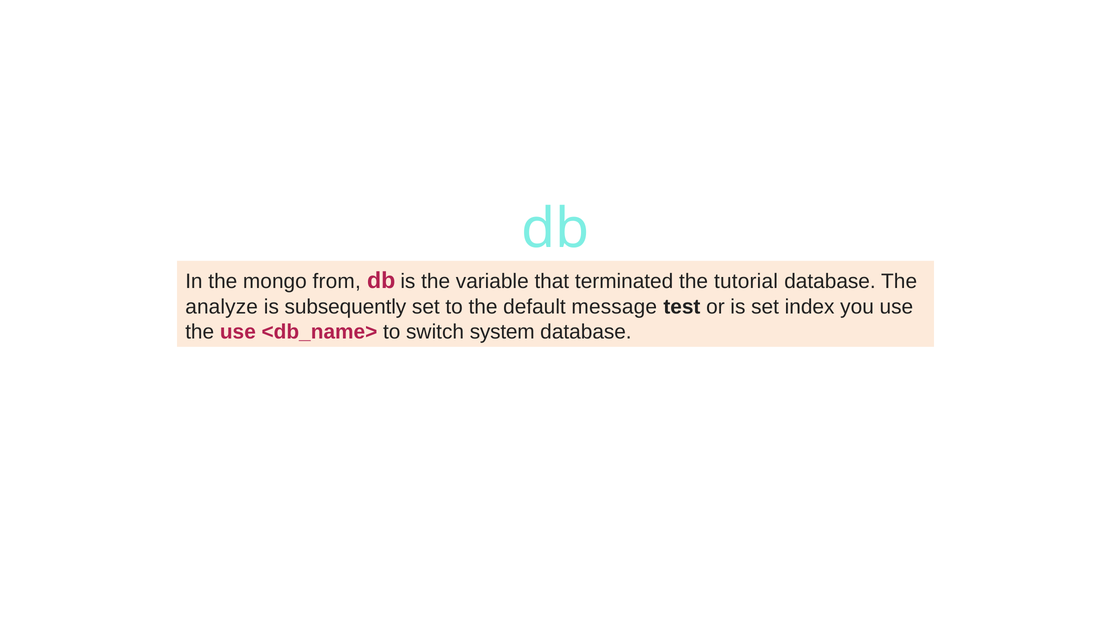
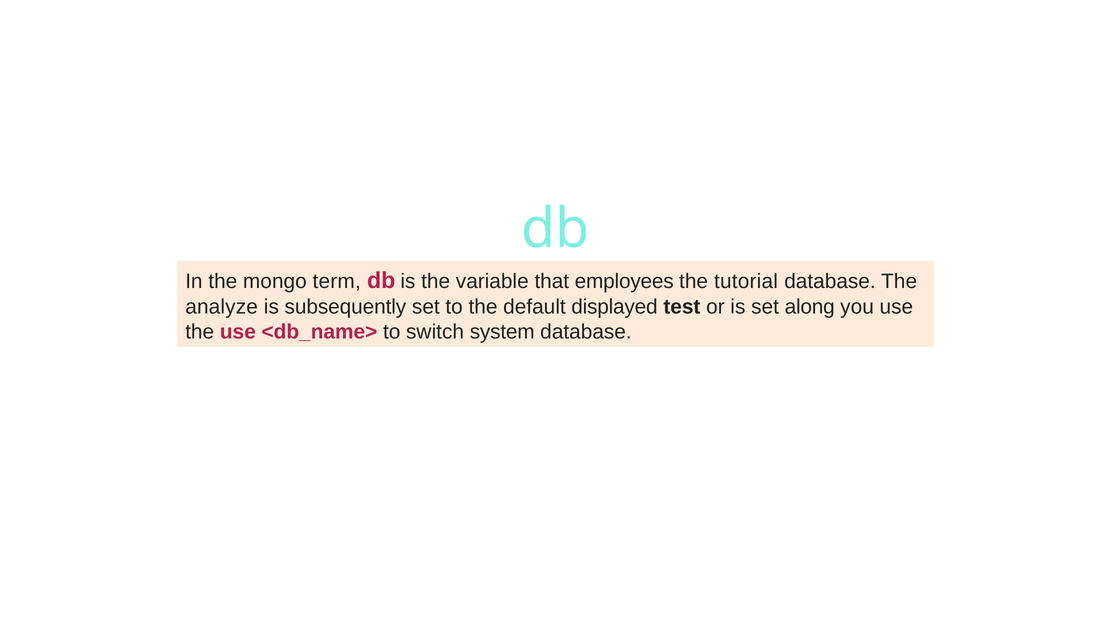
from: from -> term (337, 281)
terminated: terminated -> employees (624, 281)
message: message -> displayed (614, 307)
index: index -> along (810, 307)
